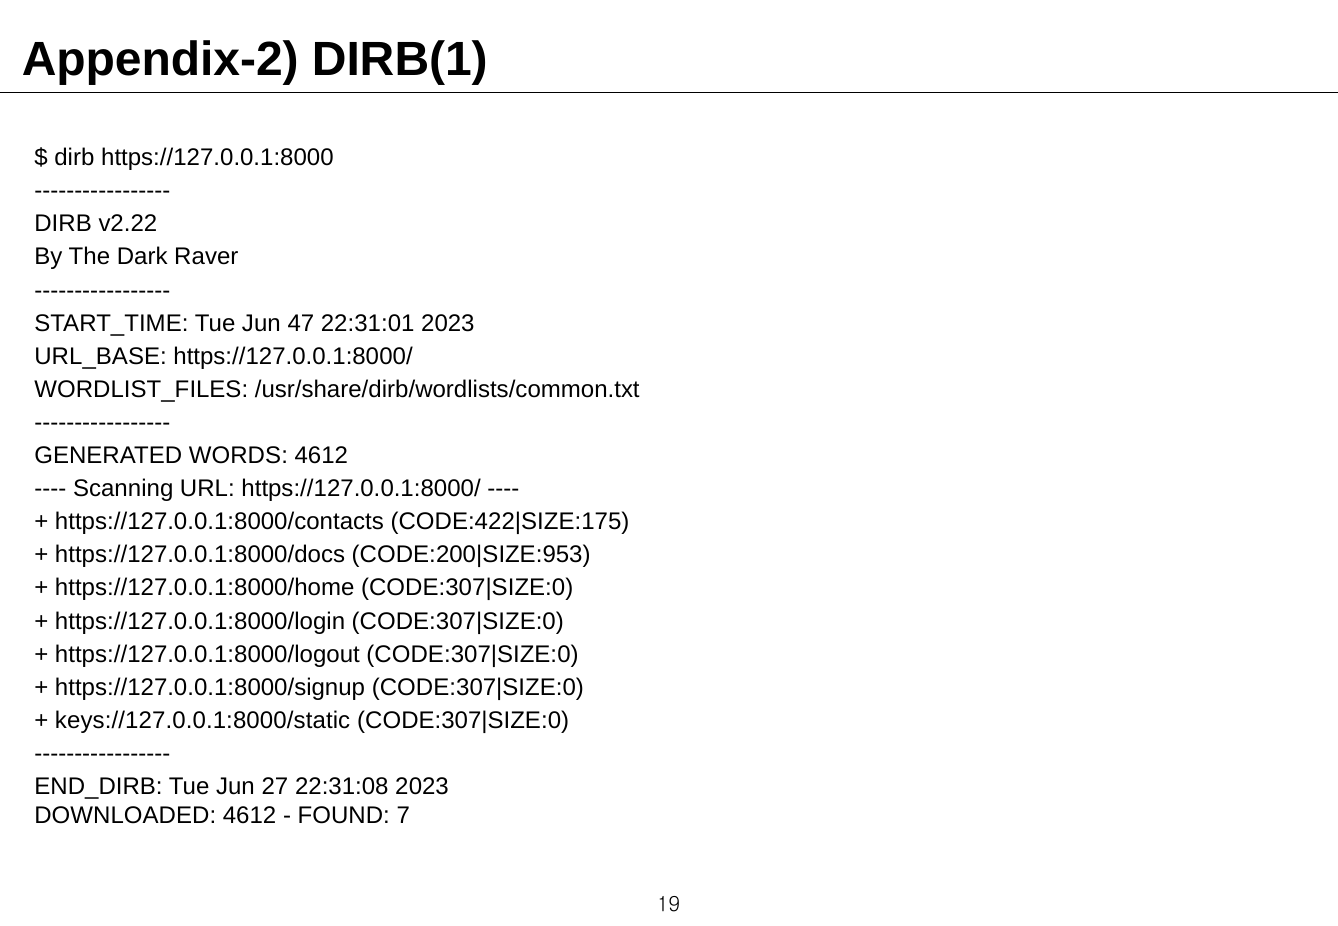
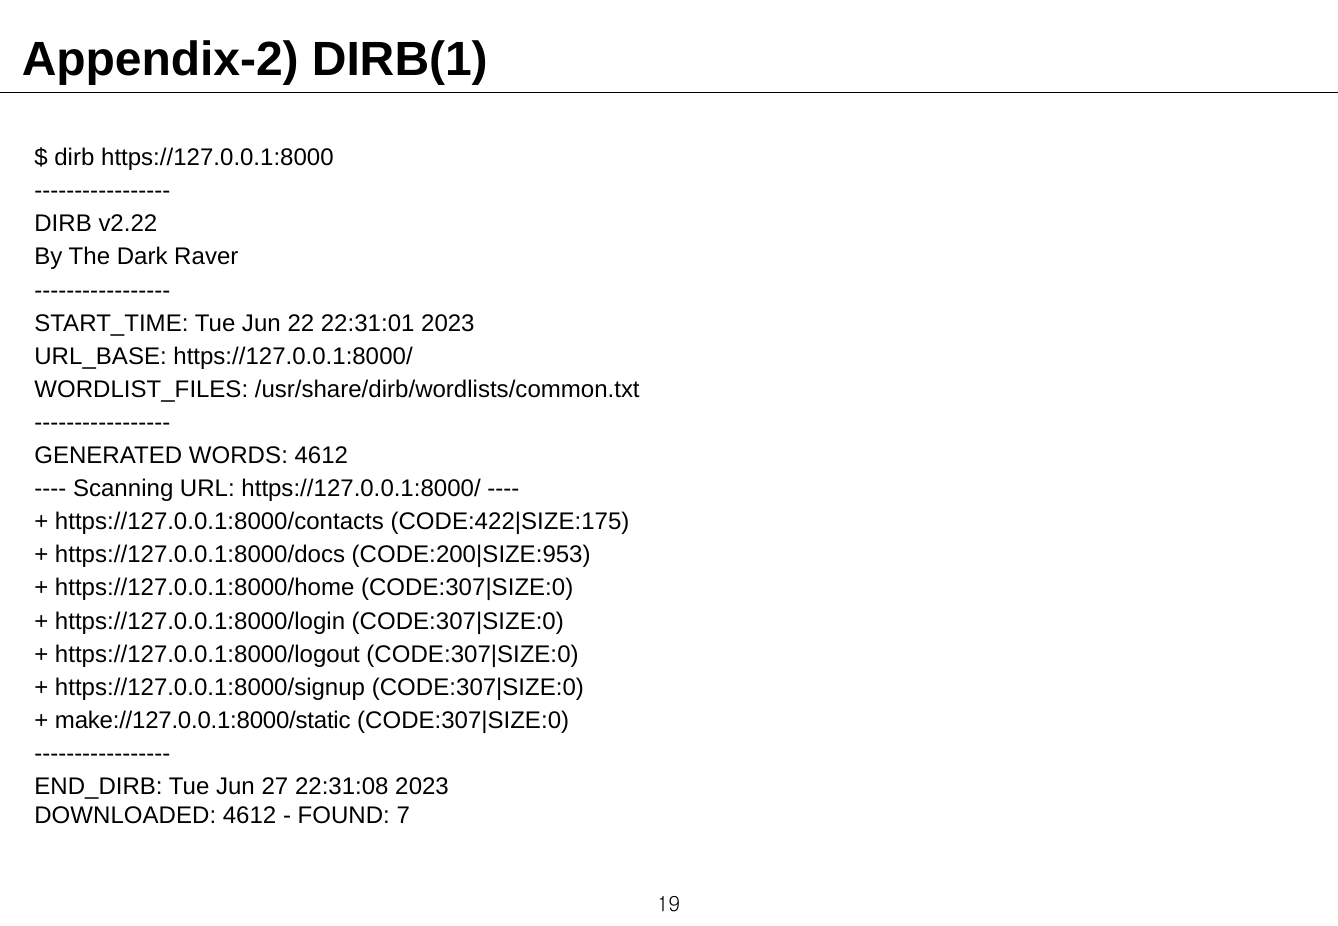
47: 47 -> 22 (301, 323)
keys://127.0.0.1:8000/static: keys://127.0.0.1:8000/static -> make://127.0.0.1:8000/static (203, 721)
